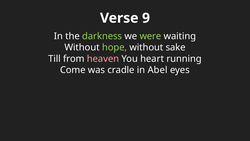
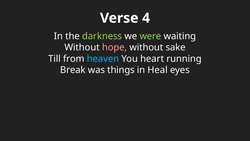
9: 9 -> 4 (146, 18)
hope colour: light green -> pink (115, 47)
heaven colour: pink -> light blue (103, 59)
Come: Come -> Break (73, 70)
cradle: cradle -> things (121, 70)
Abel: Abel -> Heal (158, 70)
